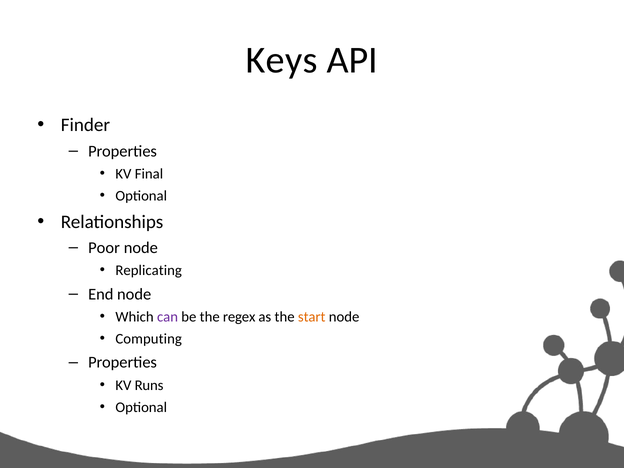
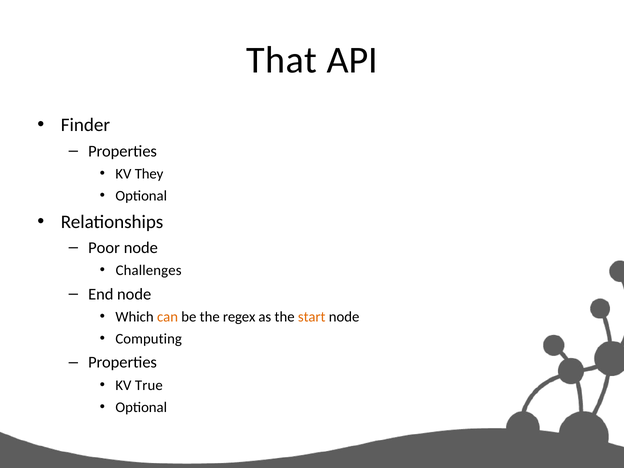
Keys: Keys -> That (282, 60)
Final: Final -> They (149, 174)
Replicating: Replicating -> Challenges (149, 271)
can colour: purple -> orange (168, 317)
Runs: Runs -> True (149, 385)
